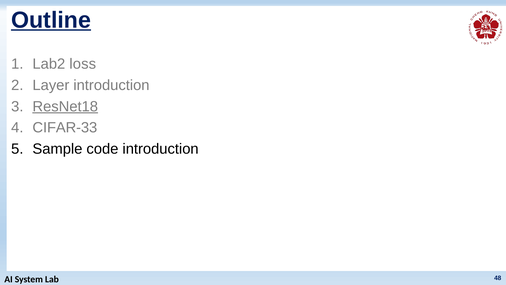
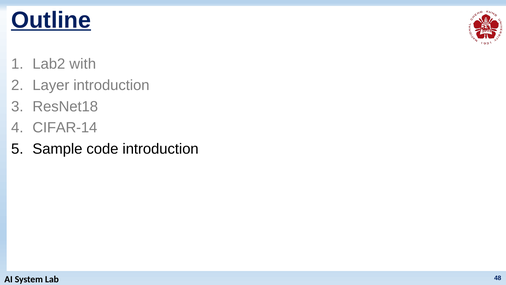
loss: loss -> with (83, 64)
ResNet18 underline: present -> none (65, 106)
CIFAR-33: CIFAR-33 -> CIFAR-14 (65, 128)
